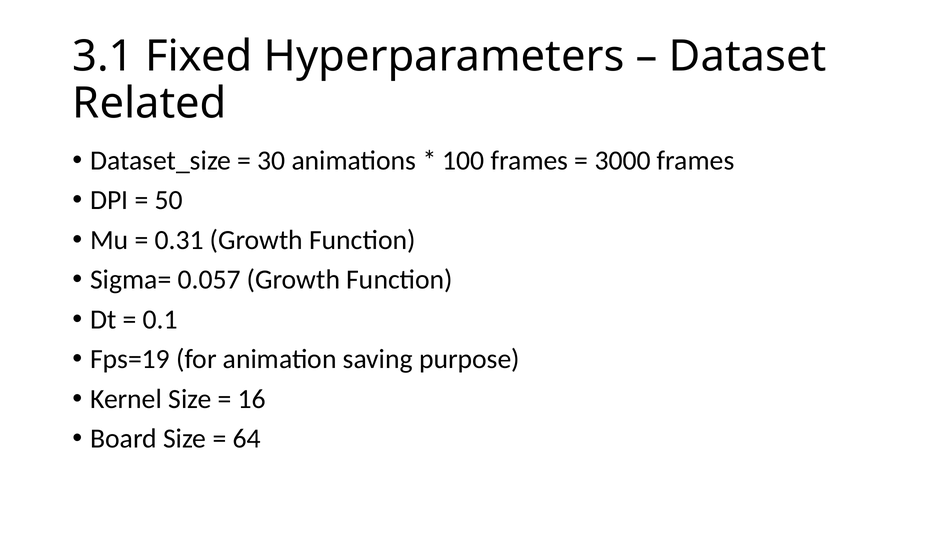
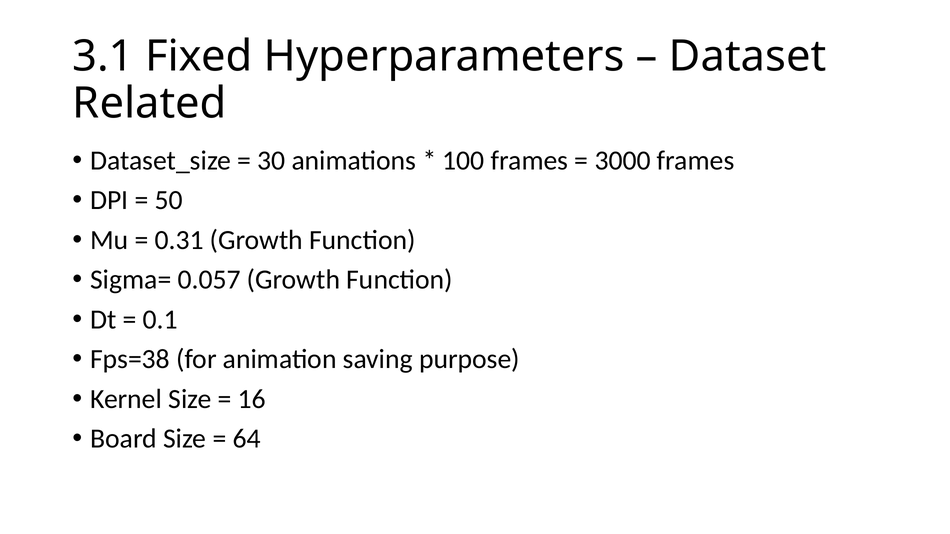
Fps=19: Fps=19 -> Fps=38 (130, 359)
